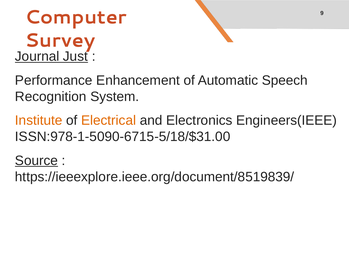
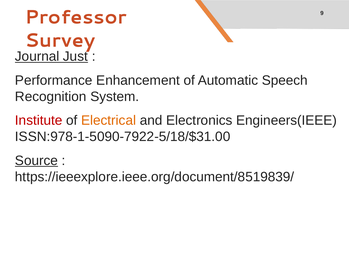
Computer: Computer -> Professor (76, 17)
Institute colour: orange -> red (39, 120)
ISSN:978-1-5090-6715-5/18/$31.00: ISSN:978-1-5090-6715-5/18/$31.00 -> ISSN:978-1-5090-7922-5/18/$31.00 (123, 137)
